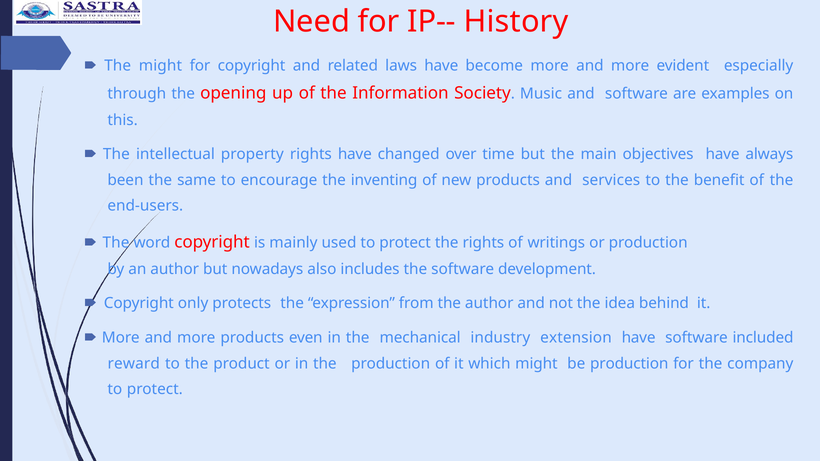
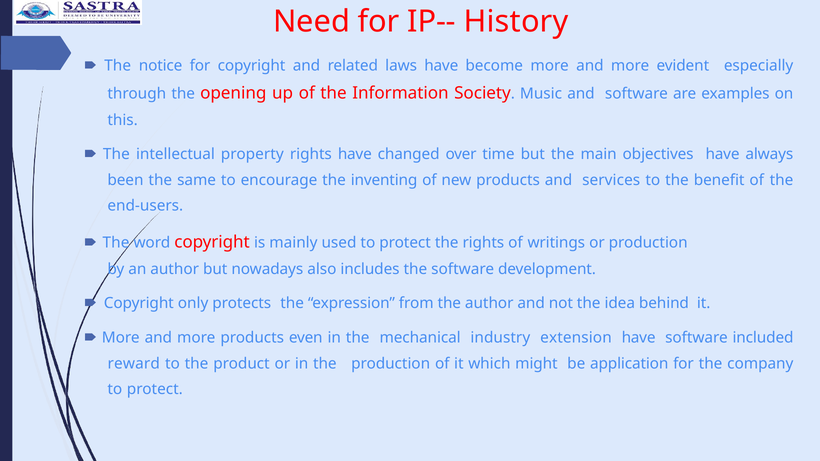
The might: might -> notice (161, 66)
be production: production -> application (629, 364)
